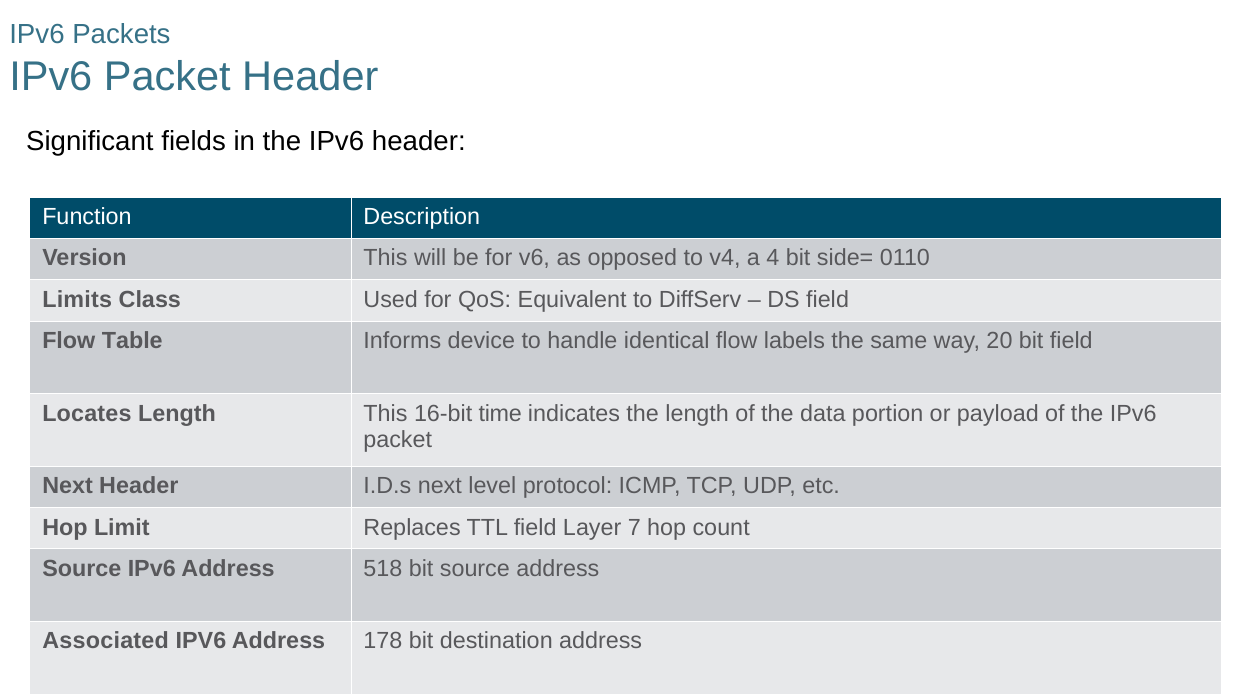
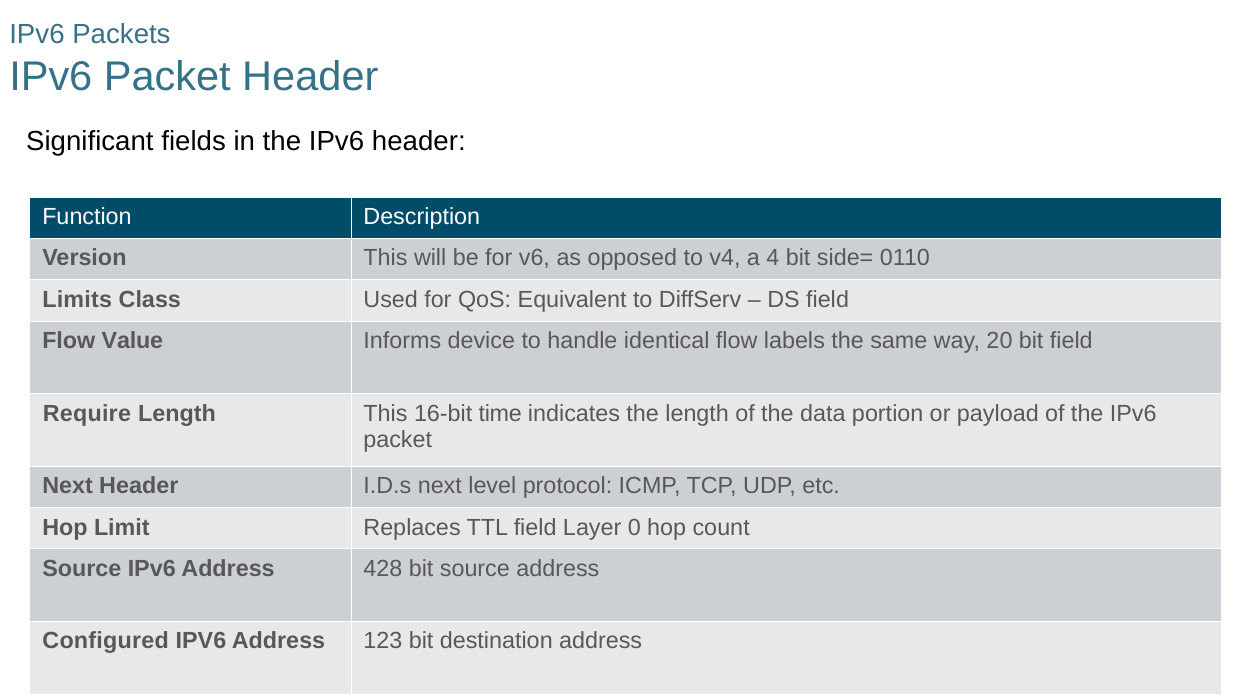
Table: Table -> Value (132, 341)
Locates: Locates -> Require (87, 414)
7: 7 -> 0 (634, 528)
518: 518 -> 428 (383, 569)
Associated: Associated -> Configured (106, 642)
178: 178 -> 123 (383, 642)
